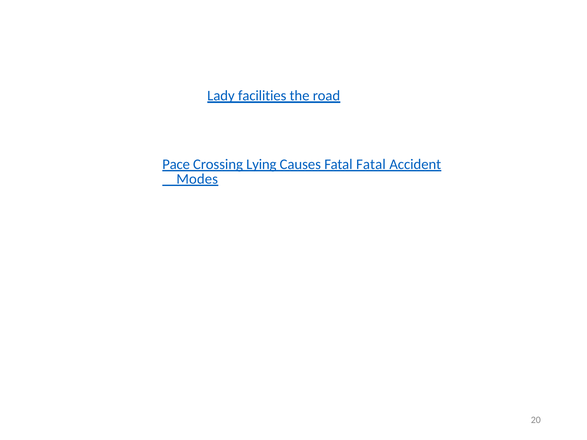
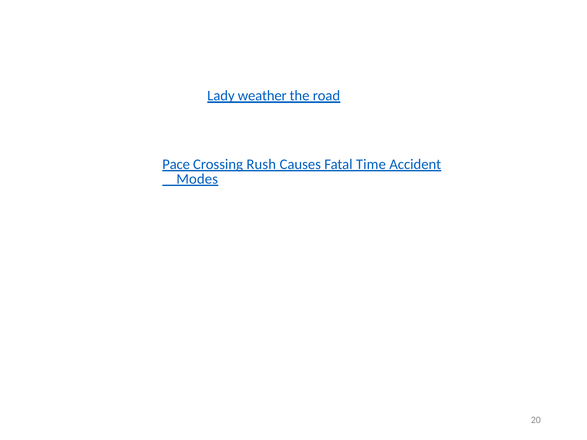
facilities: facilities -> weather (262, 96)
Lying: Lying -> Rush (261, 164)
Fatal Fatal: Fatal -> Time (371, 164)
